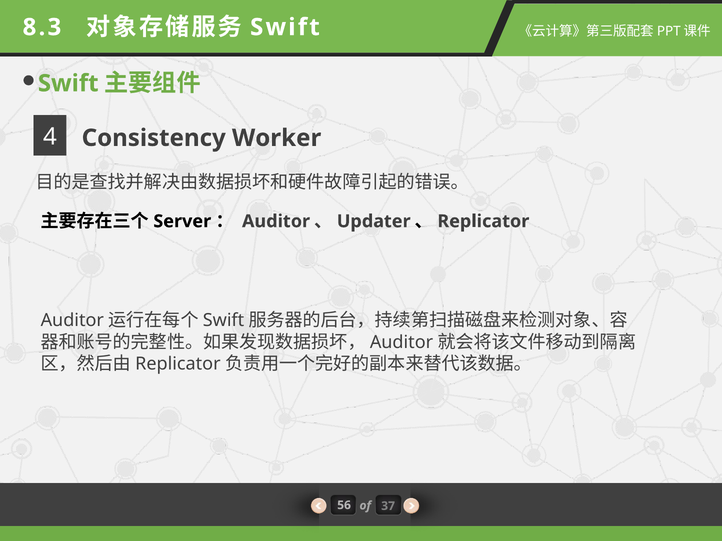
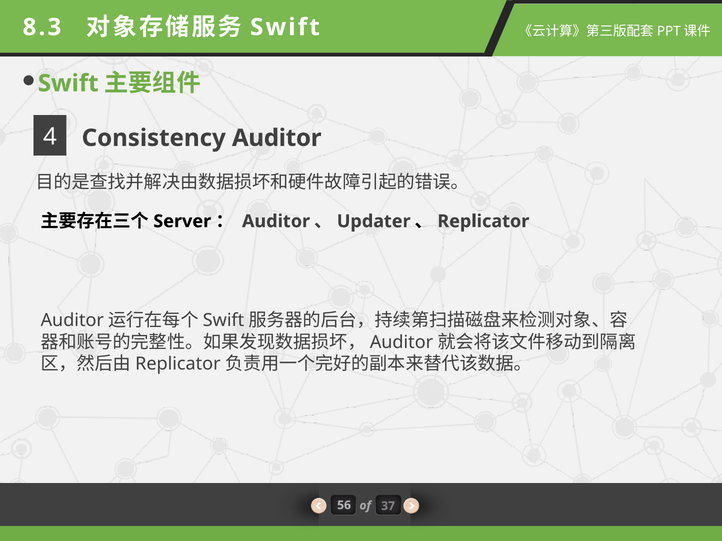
Consistency Worker: Worker -> Auditor (277, 138)
